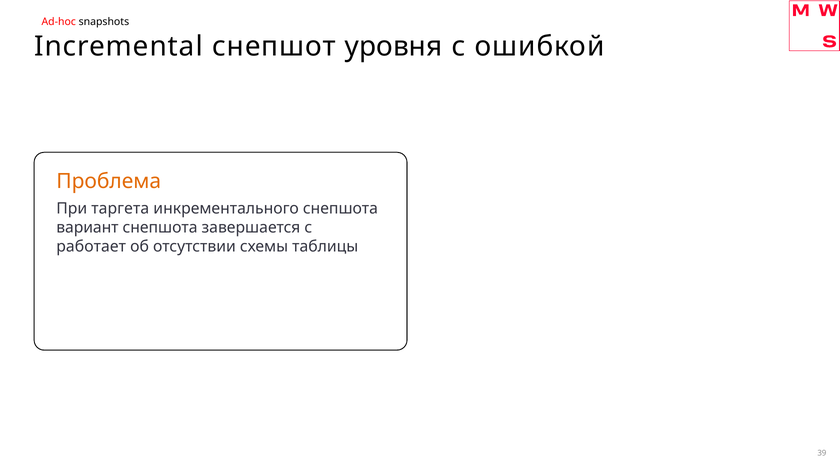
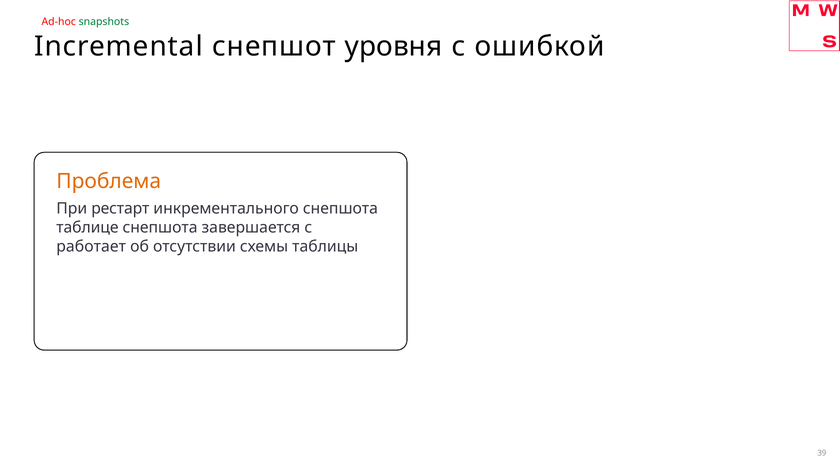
snapshots colour: black -> green (104, 22)
таргета: таргета -> рестарт (120, 209)
вариант: вариант -> таблице (87, 228)
